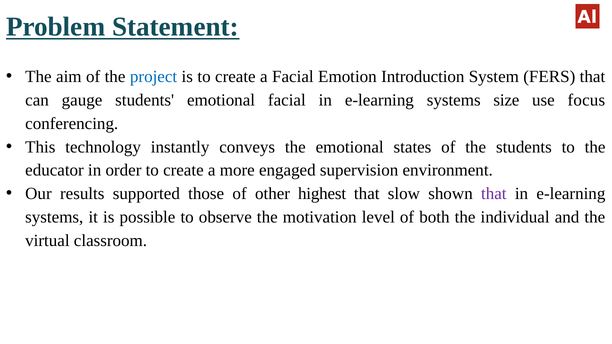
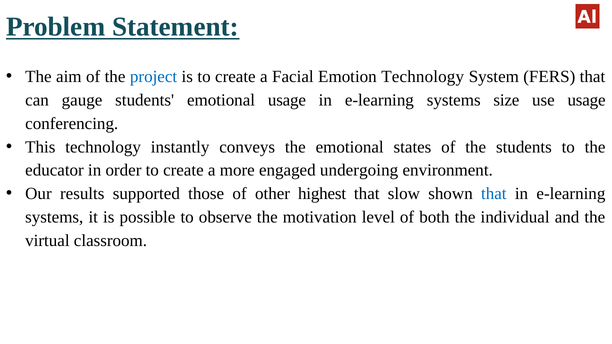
Emotion Introduction: Introduction -> Technology (423, 77)
emotional facial: facial -> usage (287, 100)
use focus: focus -> usage (587, 100)
supervision: supervision -> undergoing (359, 170)
that colour: purple -> blue (494, 194)
